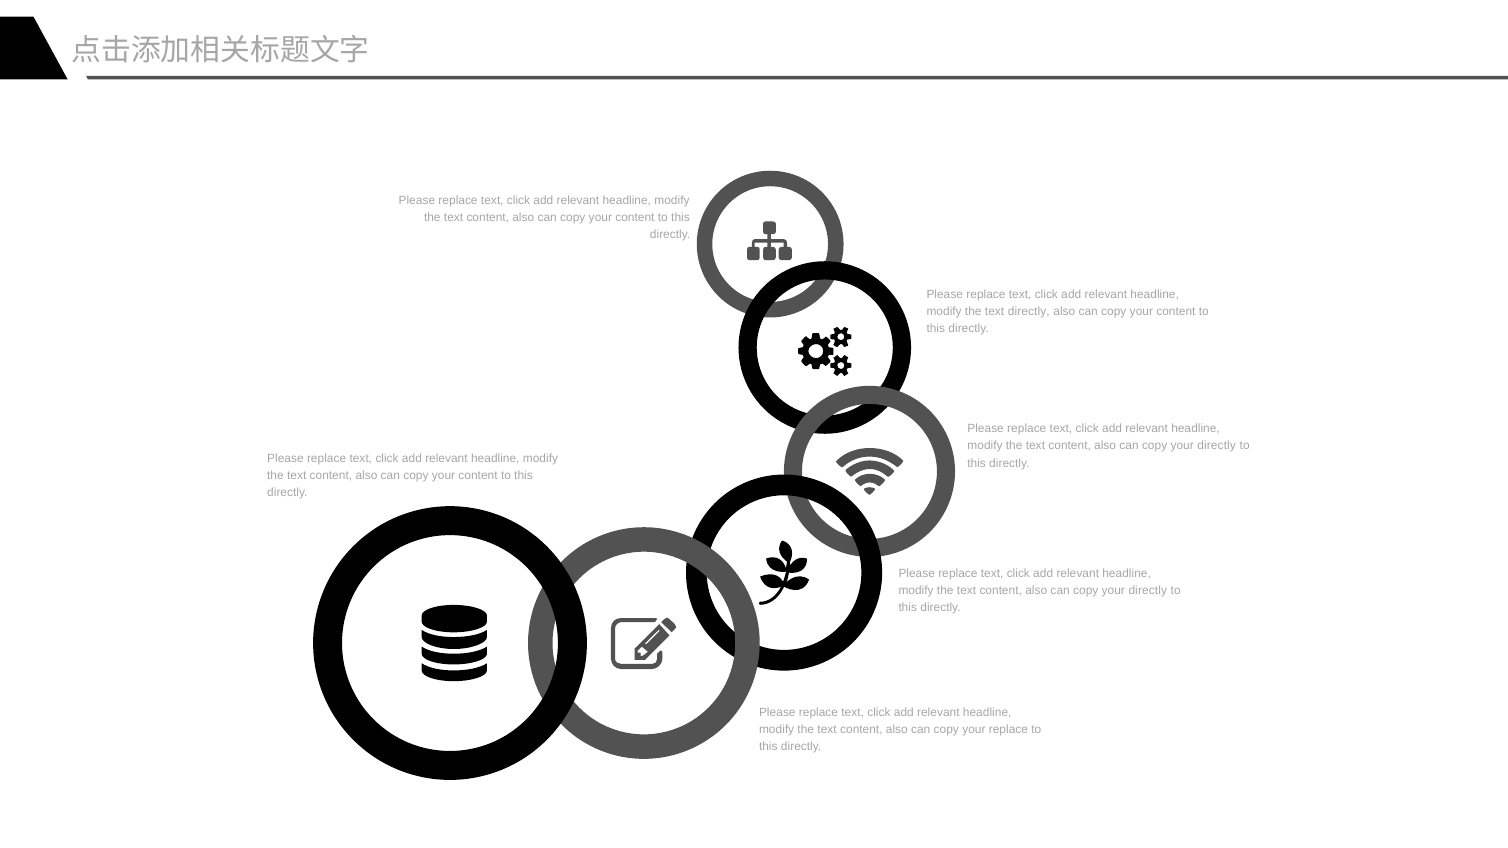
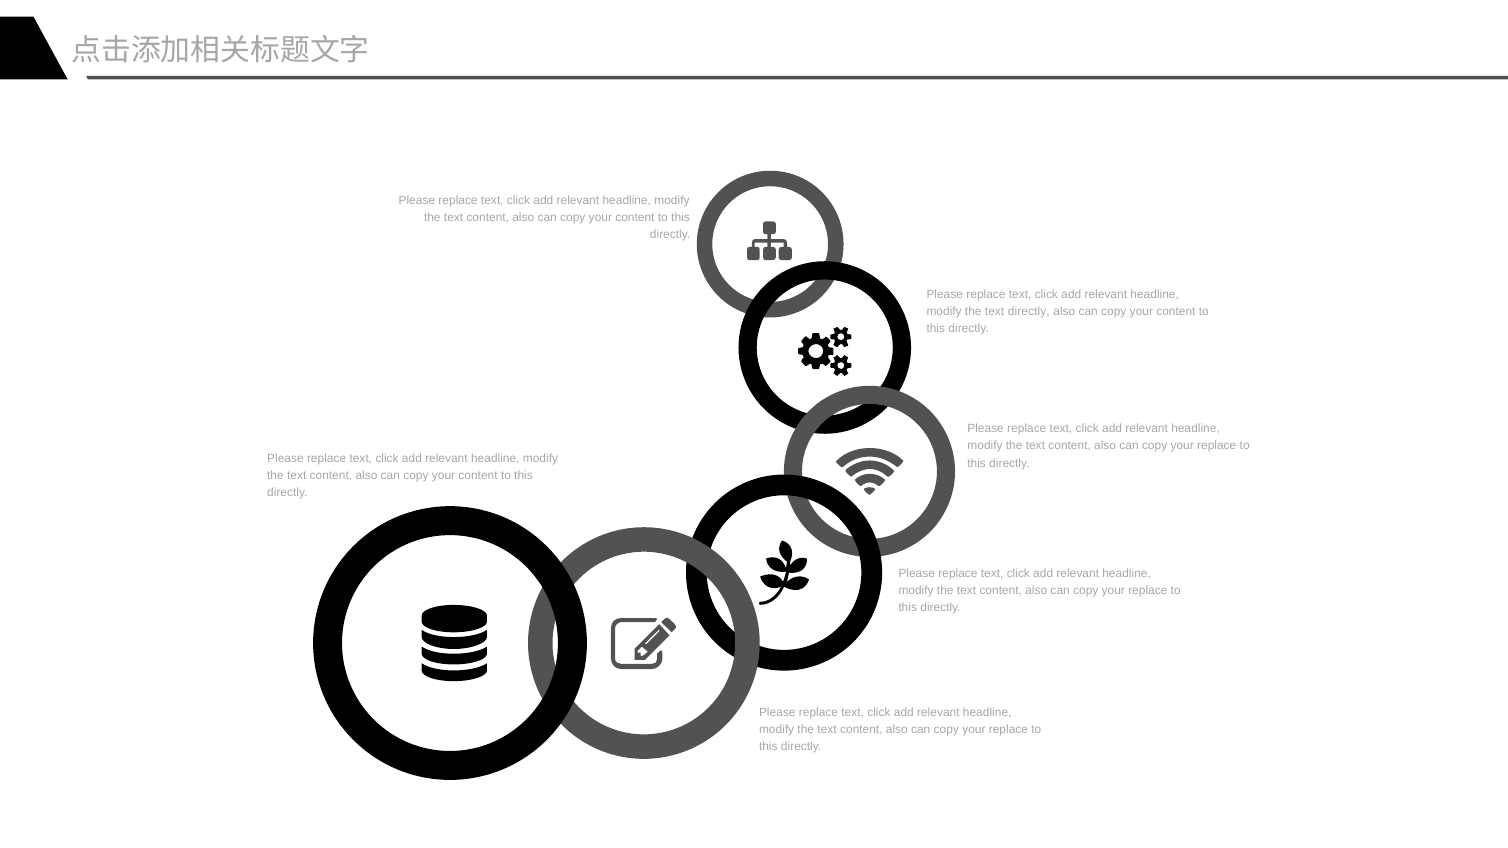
directly: directly -> replace (1217, 446)
directly: directly -> replace (1148, 591)
